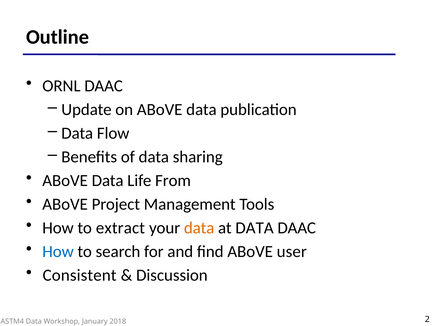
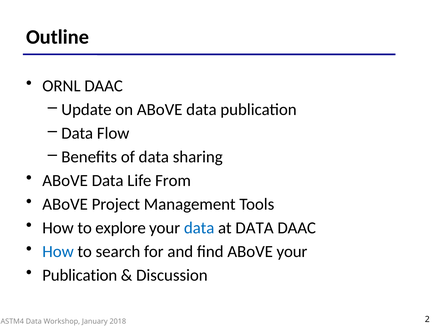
extract: extract -> explore (121, 228)
data colour: orange -> blue (199, 228)
ABoVE user: user -> your (292, 251)
Consistent: Consistent -> Publication (80, 275)
